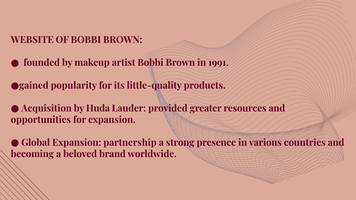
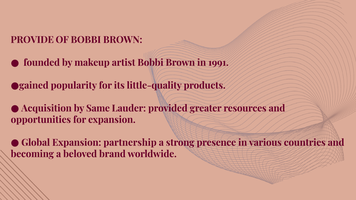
WEBSITE: WEBSITE -> PROVIDE (32, 40)
Huda: Huda -> Same (98, 108)
